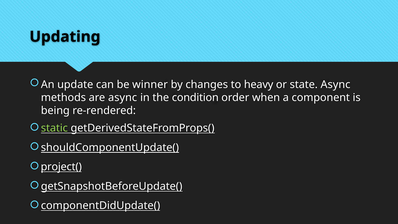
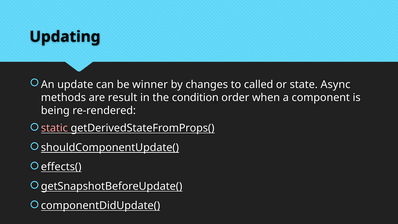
heavy: heavy -> called (259, 85)
are async: async -> result (123, 98)
static colour: light green -> pink (54, 128)
project(: project( -> effects( (61, 167)
